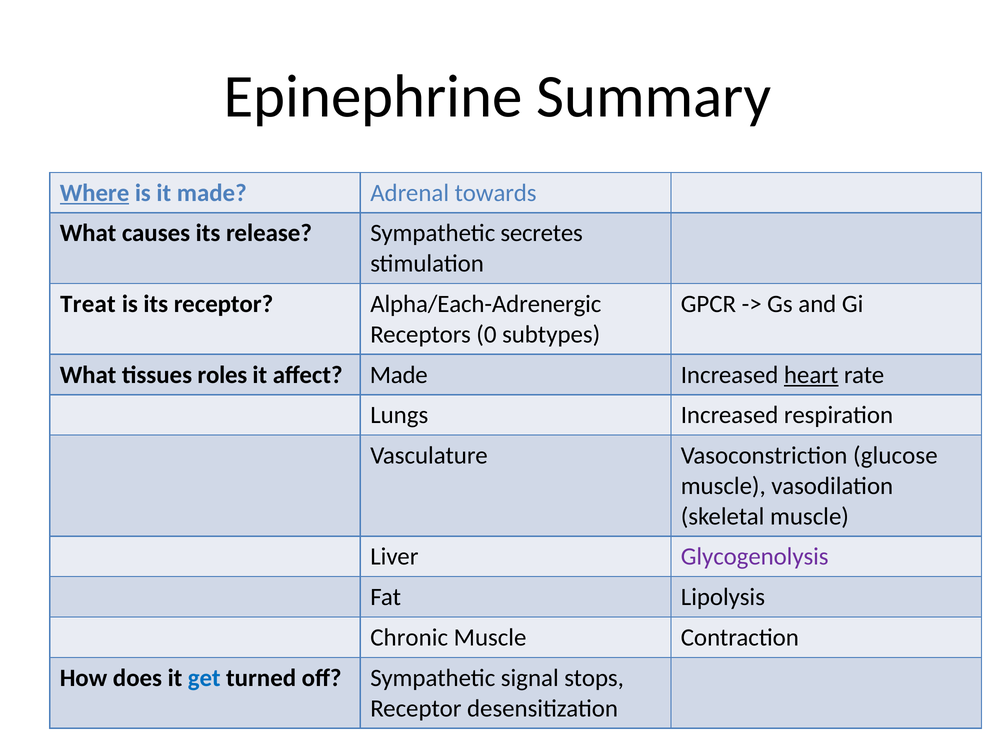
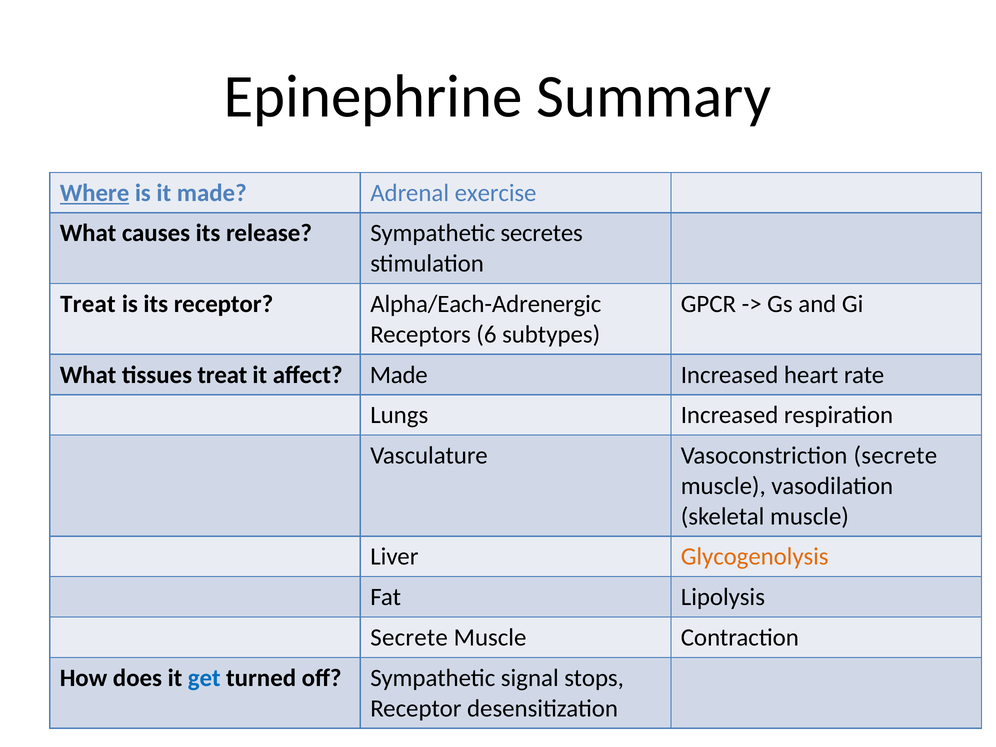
towards: towards -> exercise (496, 193)
0: 0 -> 6 (486, 334)
tissues roles: roles -> treat (222, 375)
heart underline: present -> none (811, 375)
Vasoconstriction glucose: glucose -> secrete (895, 456)
Glycogenolysis colour: purple -> orange (755, 557)
Chronic: Chronic -> Secrete (409, 638)
